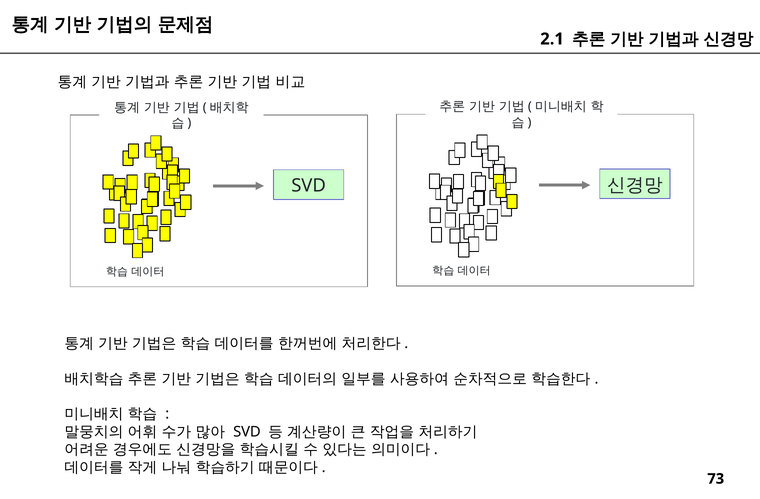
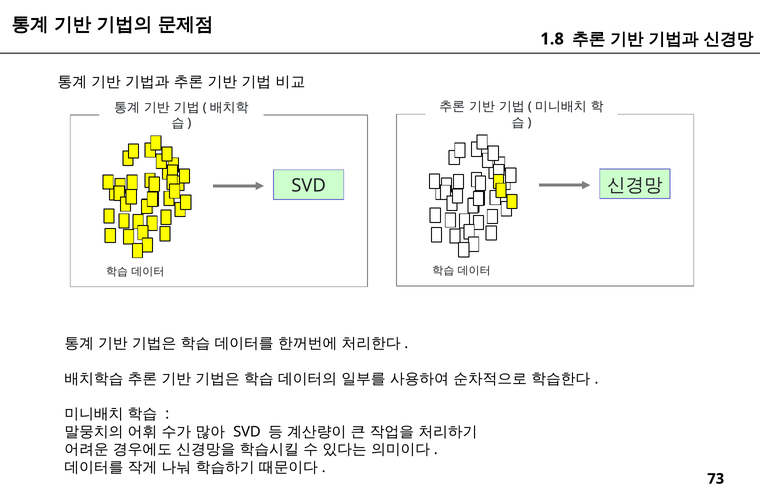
2.1: 2.1 -> 1.8 (552, 39)
